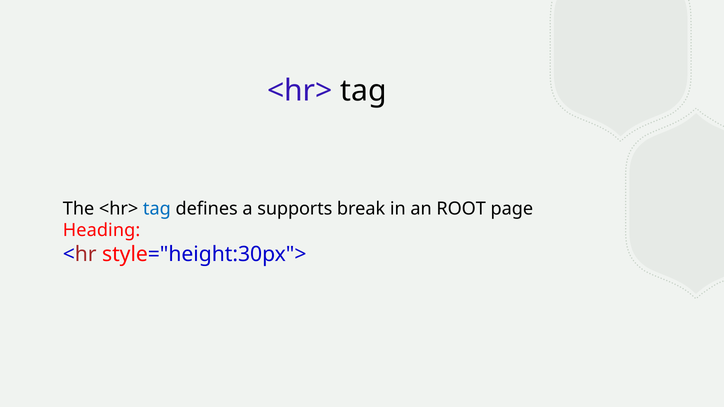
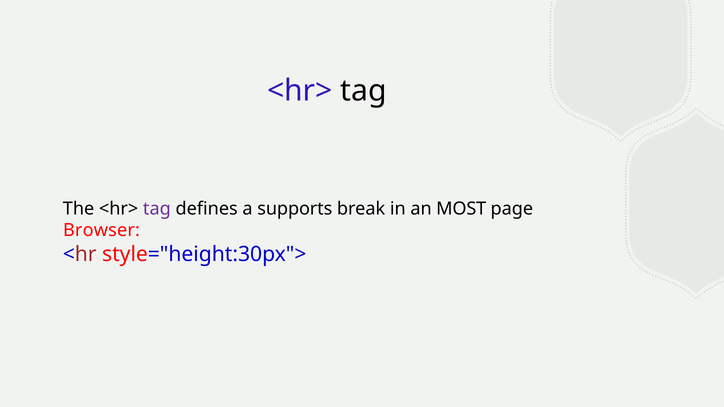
tag colour: blue -> purple (157, 209)
ROOT: ROOT -> MOST (461, 209)
Heading: Heading -> Browser (101, 230)
